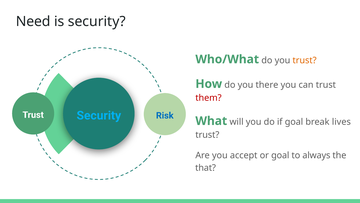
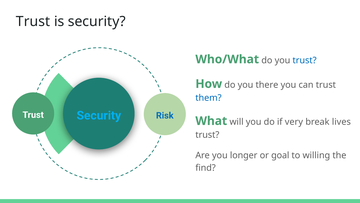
Need: Need -> Trust (33, 22)
trust colour: orange -> blue (305, 60)
them colour: red -> blue (208, 98)
if goal: goal -> very (294, 122)
accept: accept -> longer (244, 155)
always: always -> willing (316, 155)
that: that -> find (206, 168)
